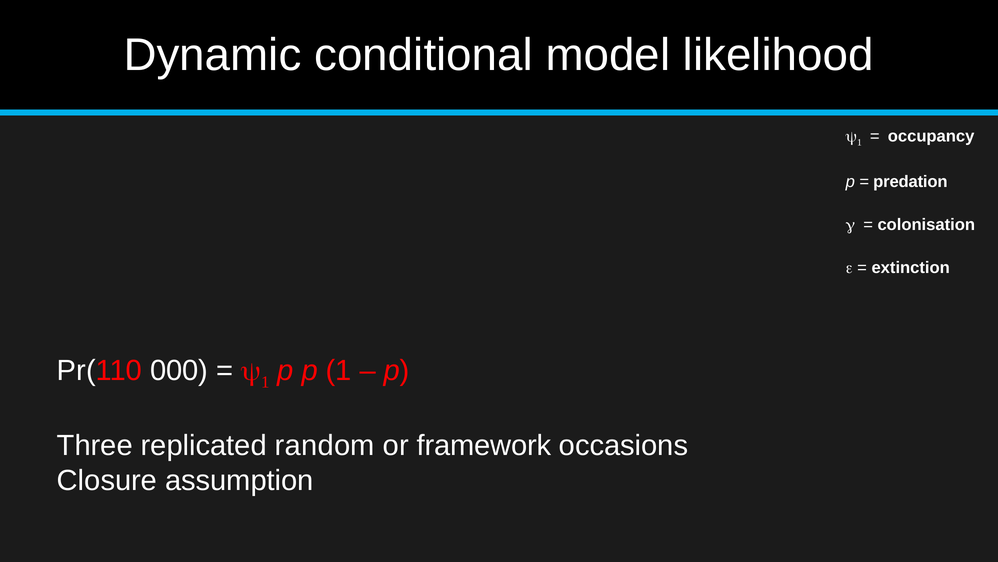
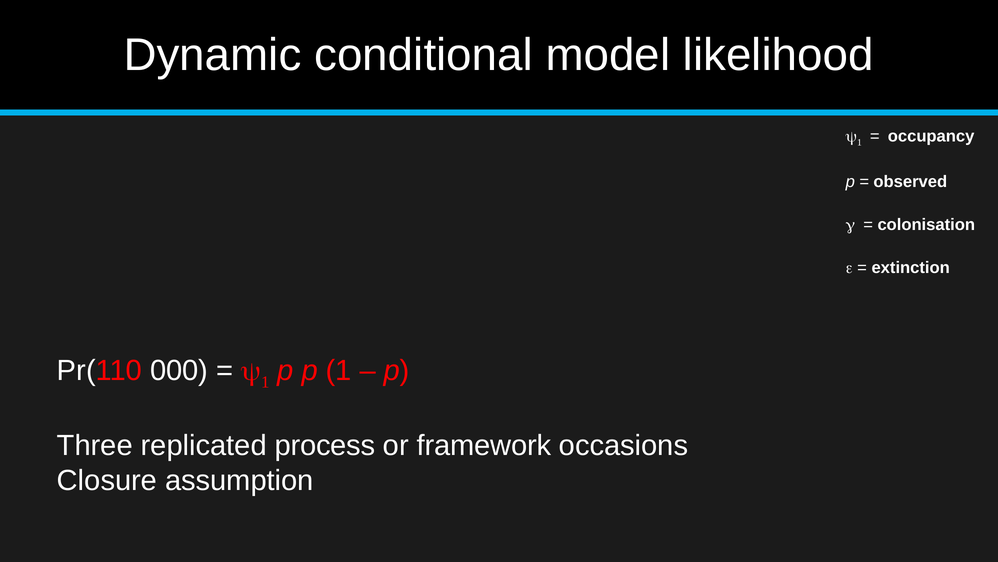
predation: predation -> observed (910, 182)
random: random -> process (325, 445)
